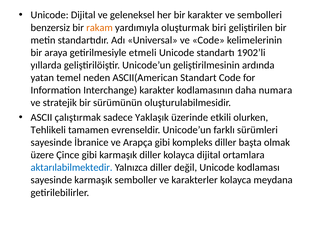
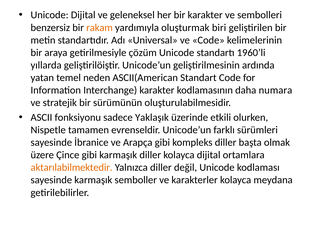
etmeli: etmeli -> çözüm (143, 53)
1902’li: 1902’li -> 1960’li (251, 53)
çalıştırmak: çalıştırmak -> fonksiyonu (78, 118)
Tehlikeli: Tehlikeli -> Nispetle (48, 130)
aktarılabilmektedir colour: blue -> orange (72, 168)
